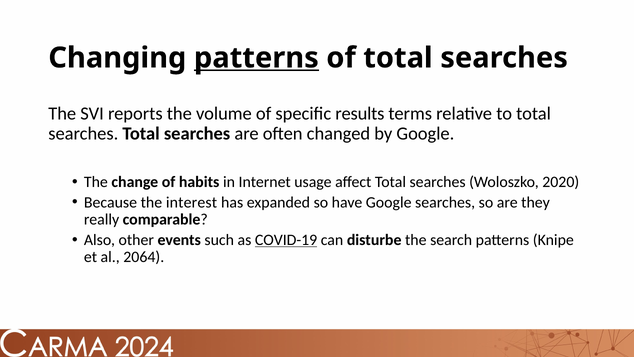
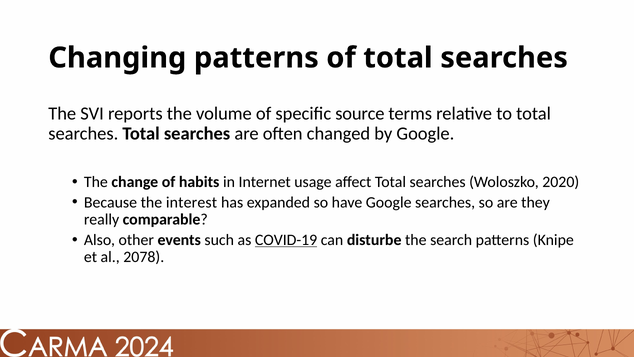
patterns underline: present -> none (256, 58)
results: results -> source (360, 113)
2064: 2064 -> 2078 (144, 257)
